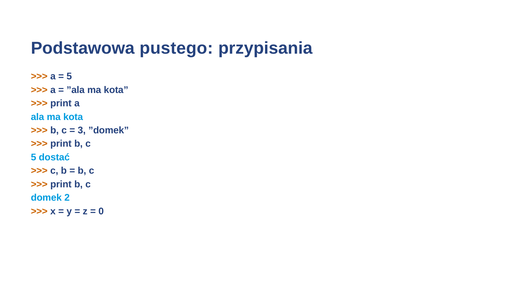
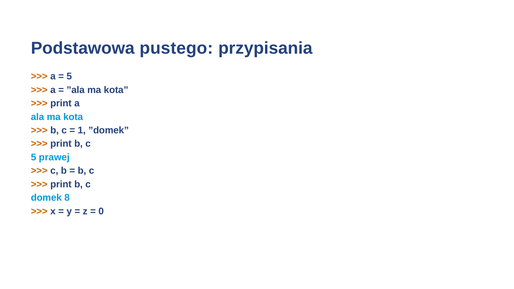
3: 3 -> 1 (82, 130)
dostać: dostać -> prawej (54, 157)
2: 2 -> 8 (67, 198)
